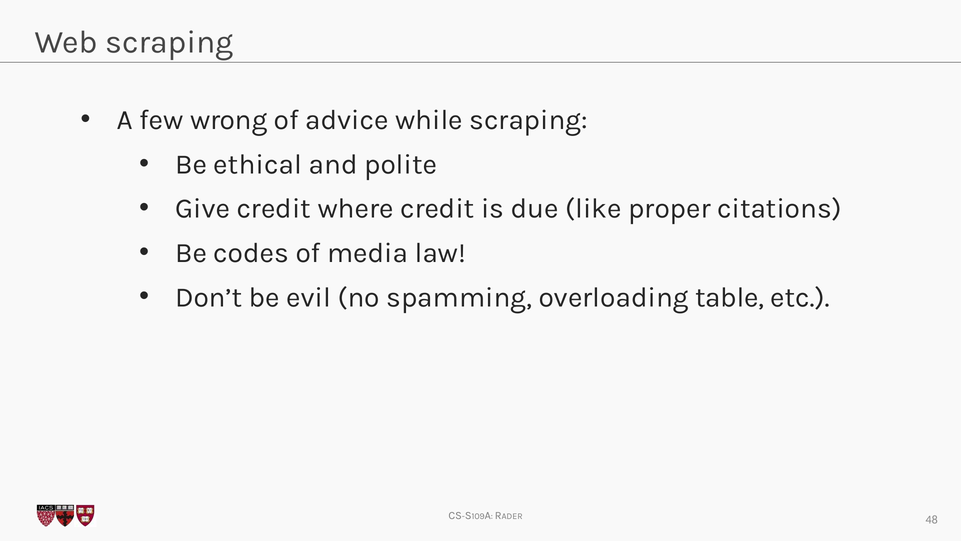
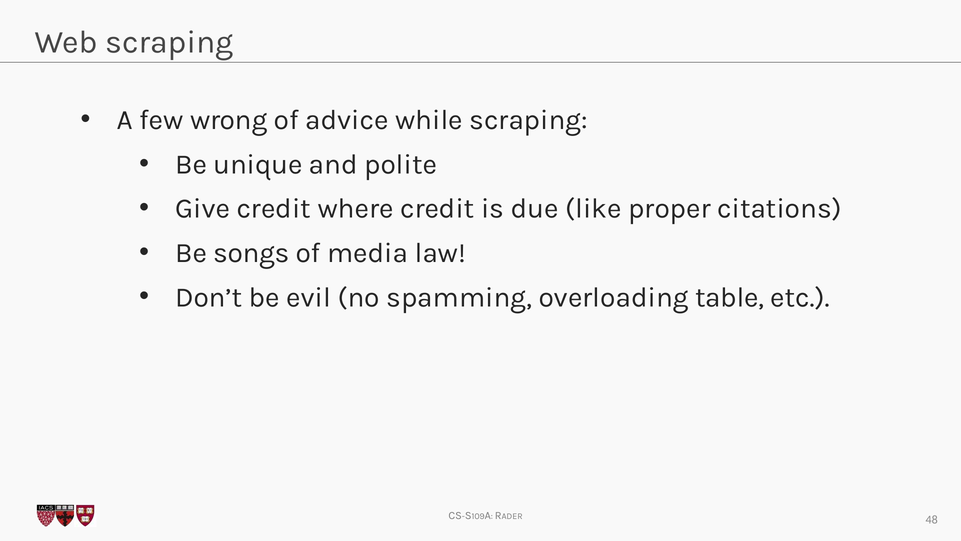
ethical: ethical -> unique (258, 164)
codes: codes -> songs (251, 253)
